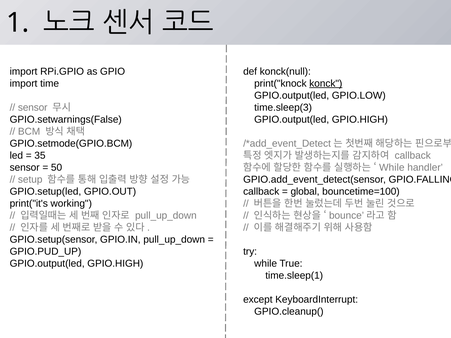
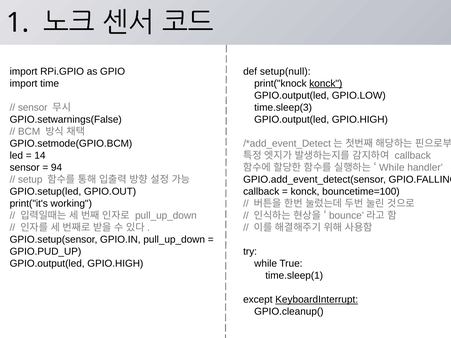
konck(null: konck(null -> setup(null (285, 72)
35: 35 -> 14 (40, 156)
50: 50 -> 94 (57, 168)
global: global -> konck (305, 192)
KeyboardInterrupt underline: none -> present (317, 300)
